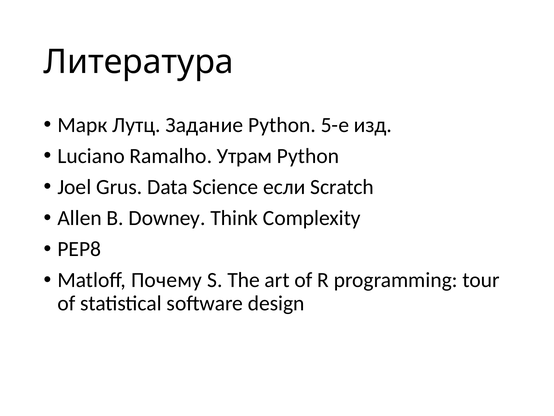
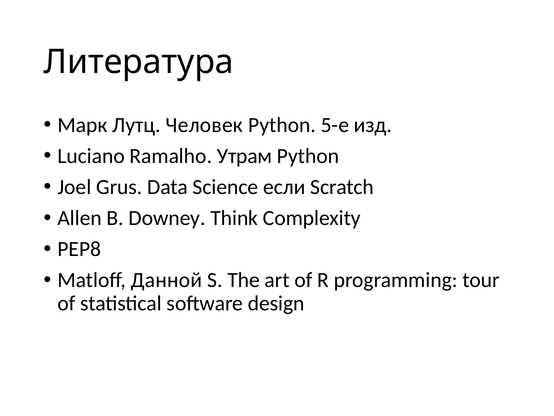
Задание: Задание -> Человек (204, 125)
Почему: Почему -> Данной (166, 280)
